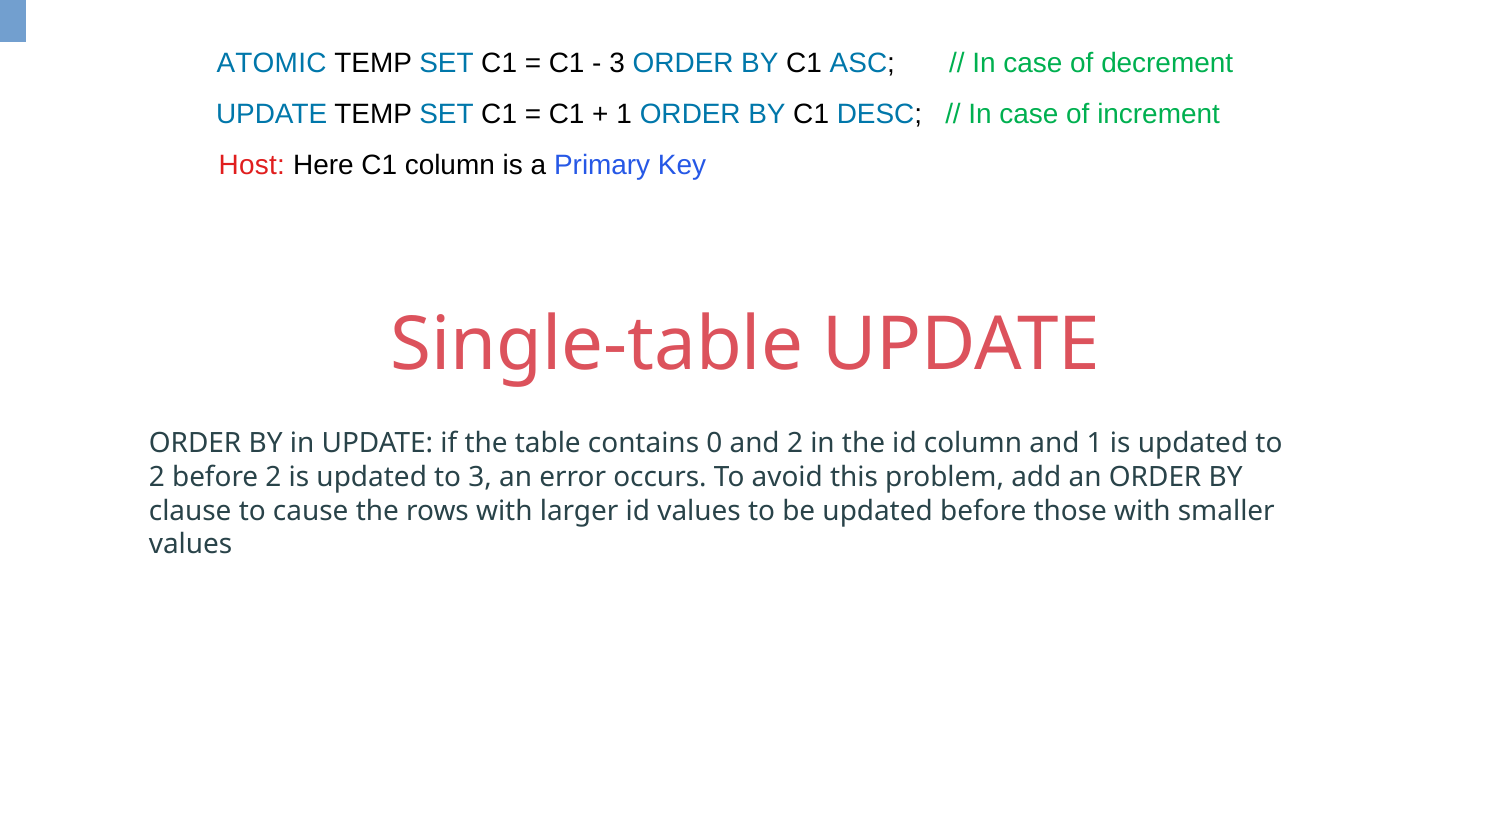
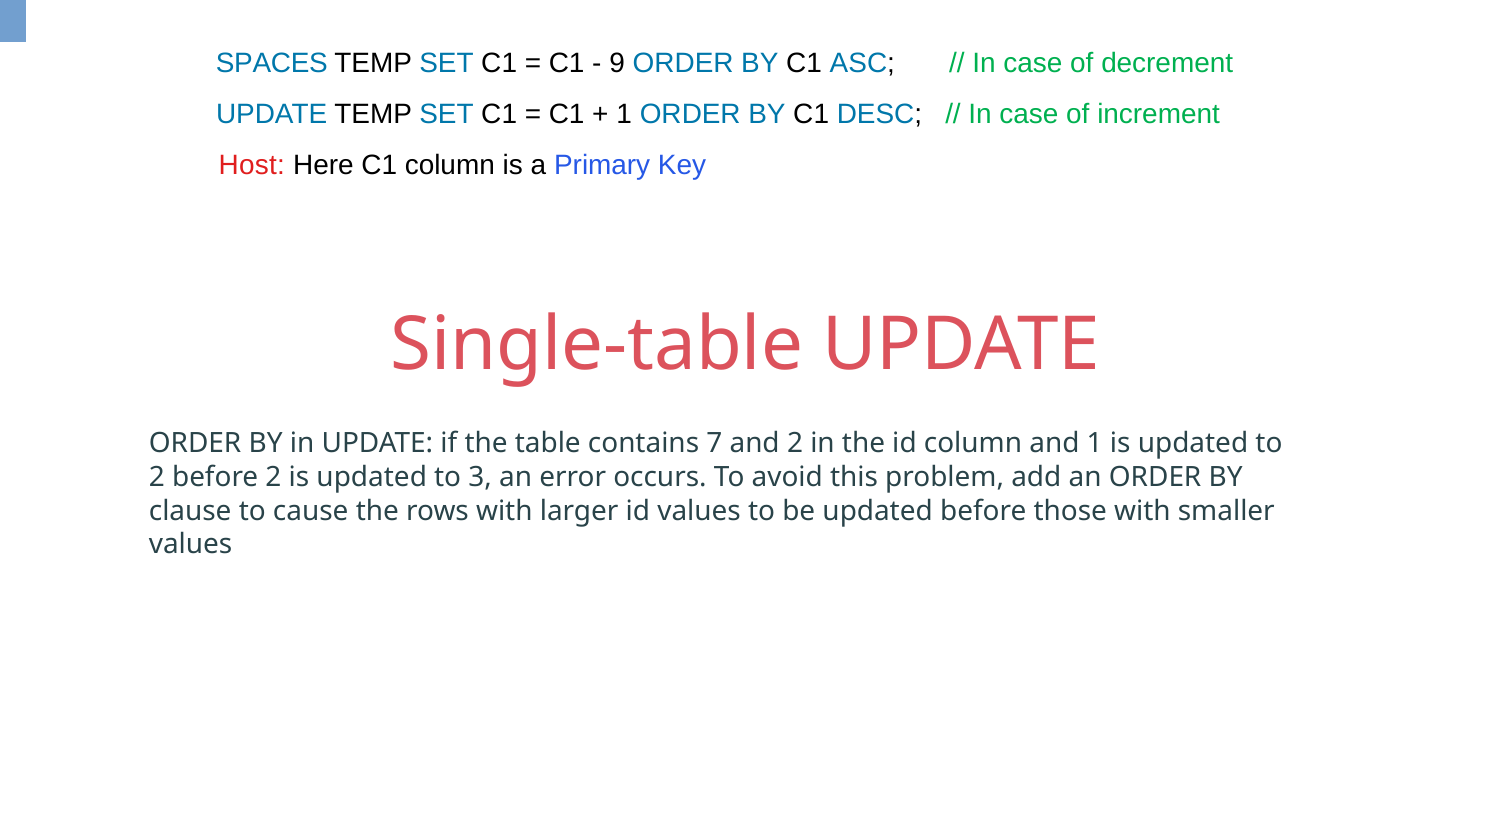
ATOMIC: ATOMIC -> SPACES (272, 64)
3: 3 -> 9 (617, 64)
0: 0 -> 7 (714, 444)
